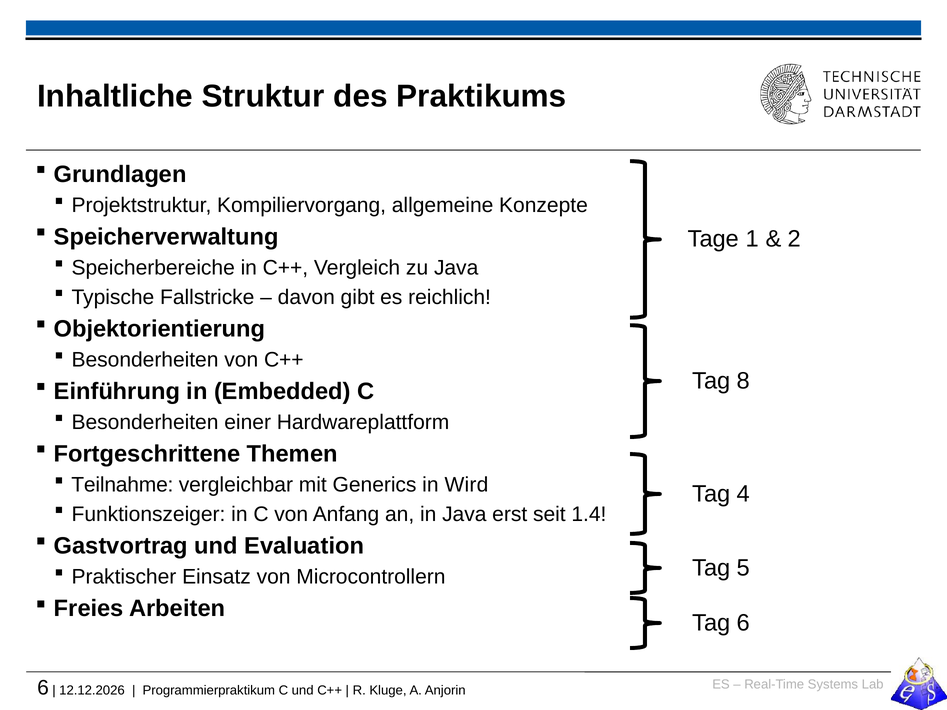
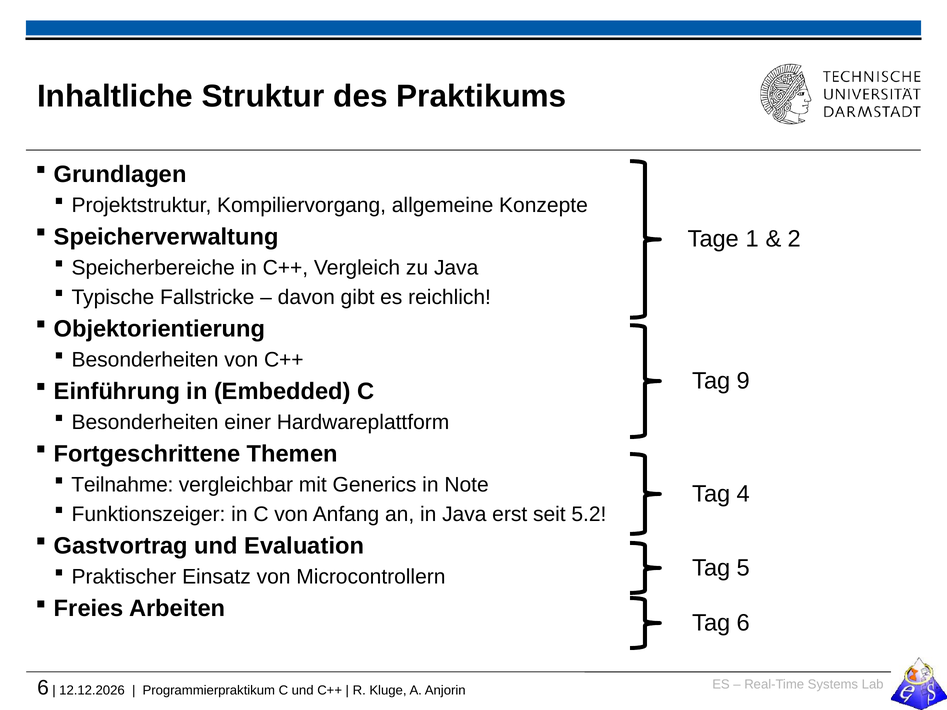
8: 8 -> 9 (743, 381)
Wird: Wird -> Note (467, 485)
1.4: 1.4 -> 5.2 (589, 514)
